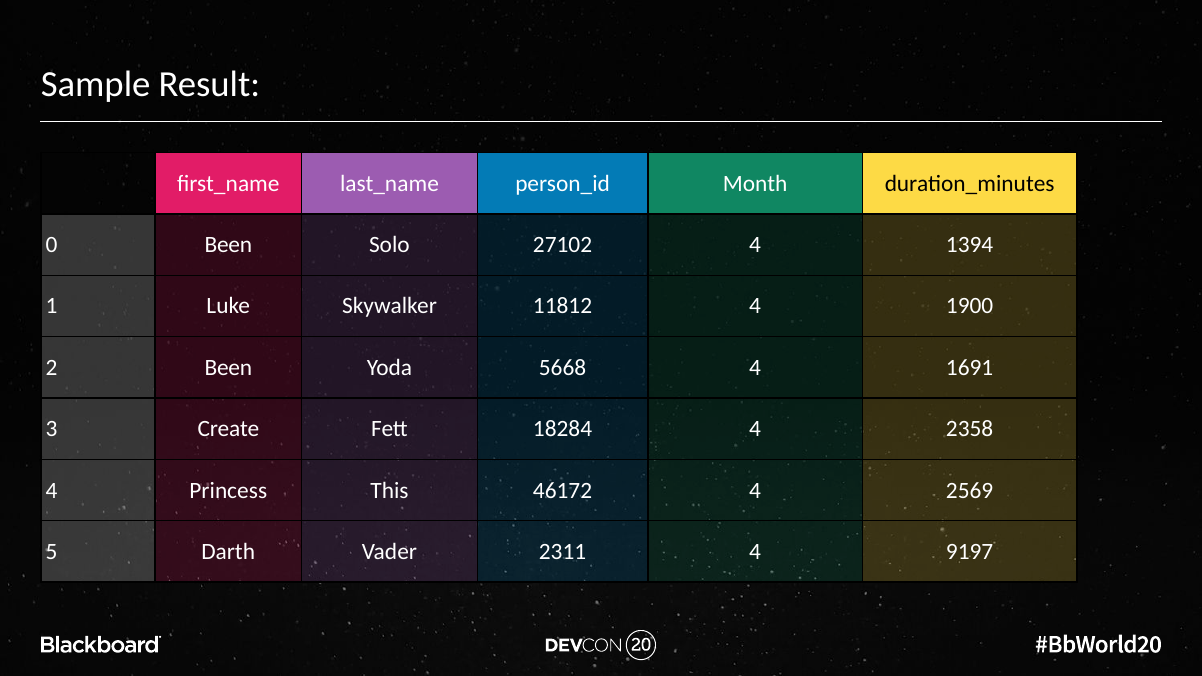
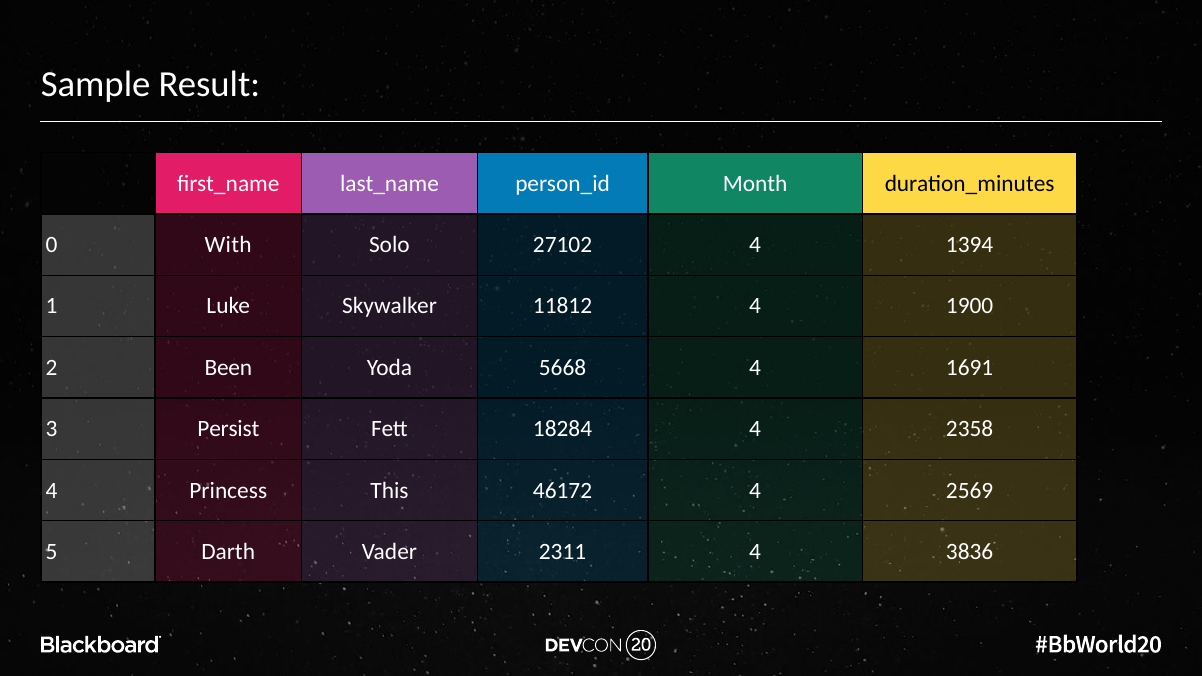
0 Been: Been -> With (228, 245)
Create: Create -> Persist (228, 429)
9197: 9197 -> 3836 (970, 552)
